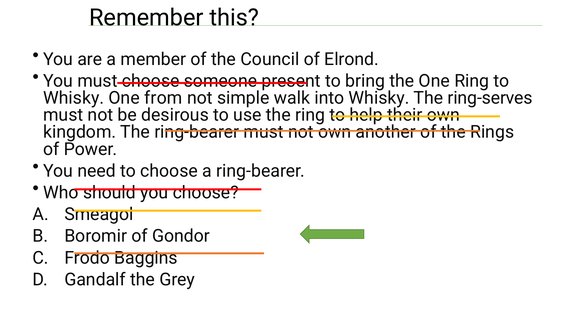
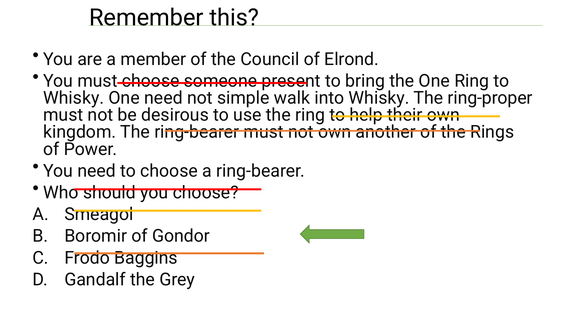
One from: from -> need (163, 98)
ring-serves: ring-serves -> ring-proper (490, 98)
